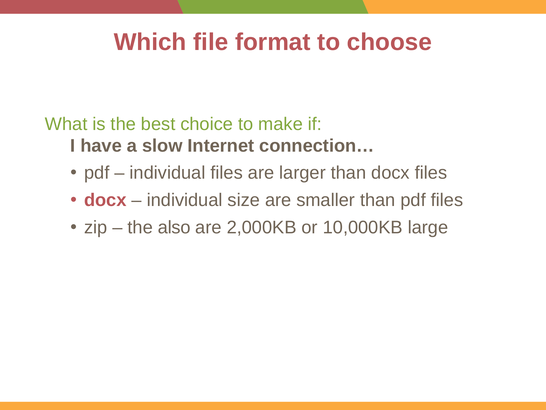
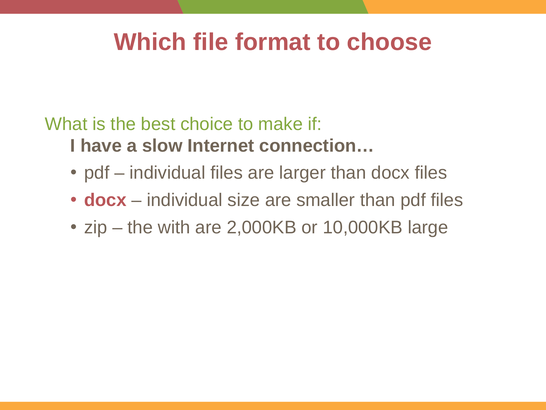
also: also -> with (174, 227)
